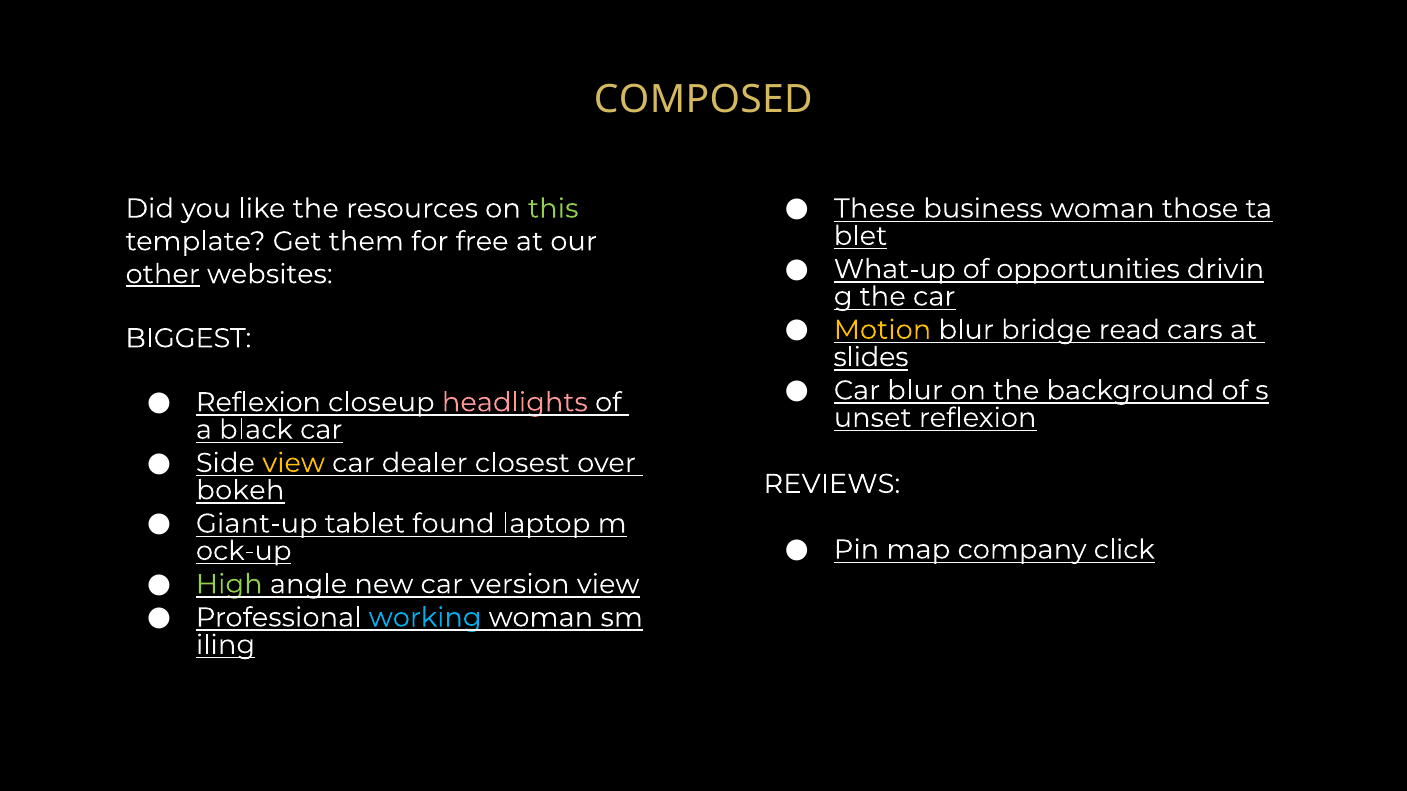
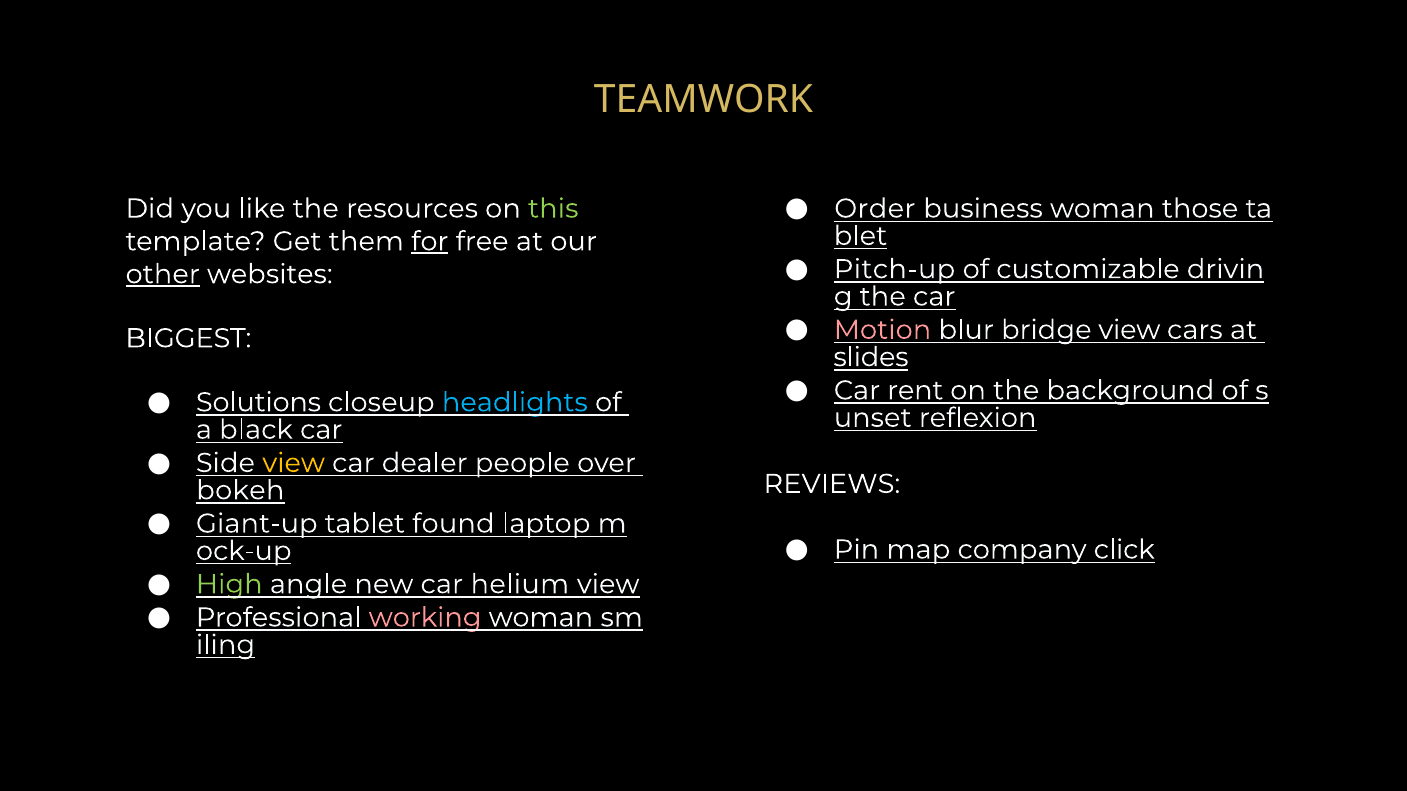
COMPOSED: COMPOSED -> TEAMWORK (704, 100)
These: These -> Order (875, 209)
for underline: none -> present (430, 242)
What-up: What-up -> Pitch-up (894, 269)
opportunities: opportunities -> customizable (1088, 269)
Motion colour: yellow -> pink (883, 330)
bridge read: read -> view (1129, 330)
Car blur: blur -> rent (915, 391)
Reflexion: Reflexion -> Solutions (258, 403)
headlights colour: pink -> light blue (515, 403)
closest: closest -> people (522, 463)
version: version -> helium (520, 585)
working colour: light blue -> pink (425, 618)
